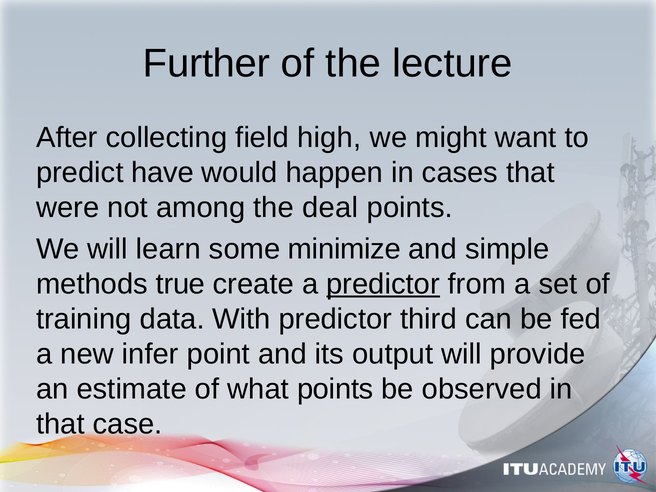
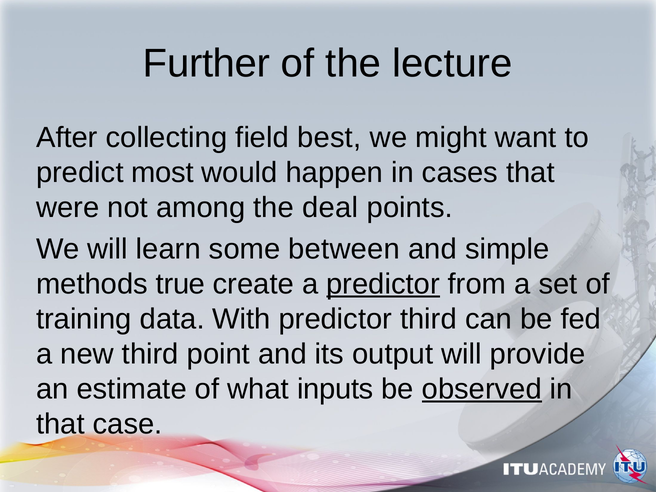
high: high -> best (329, 138)
have: have -> most (163, 173)
minimize: minimize -> between (344, 249)
new infer: infer -> third (150, 354)
what points: points -> inputs (335, 389)
observed underline: none -> present (482, 389)
